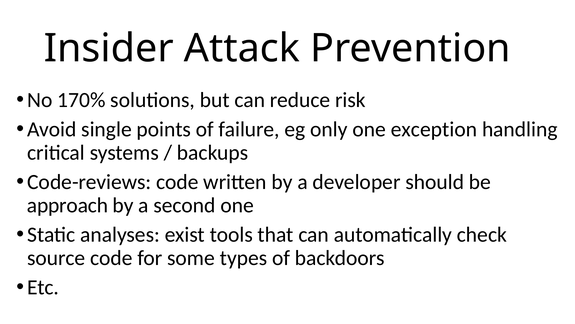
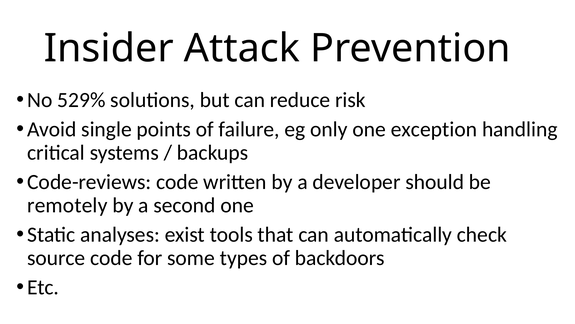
170%: 170% -> 529% (81, 100)
approach: approach -> remotely (67, 205)
